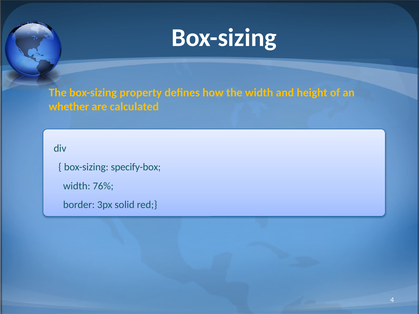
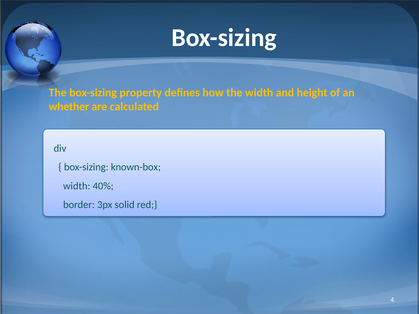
specify-box: specify-box -> known-box (136, 167)
76%: 76% -> 40% (103, 186)
